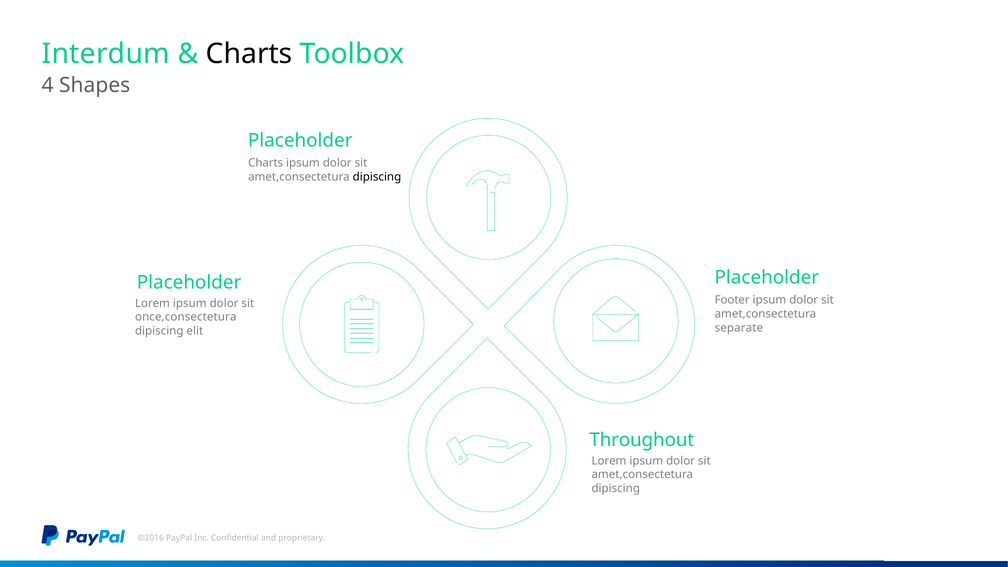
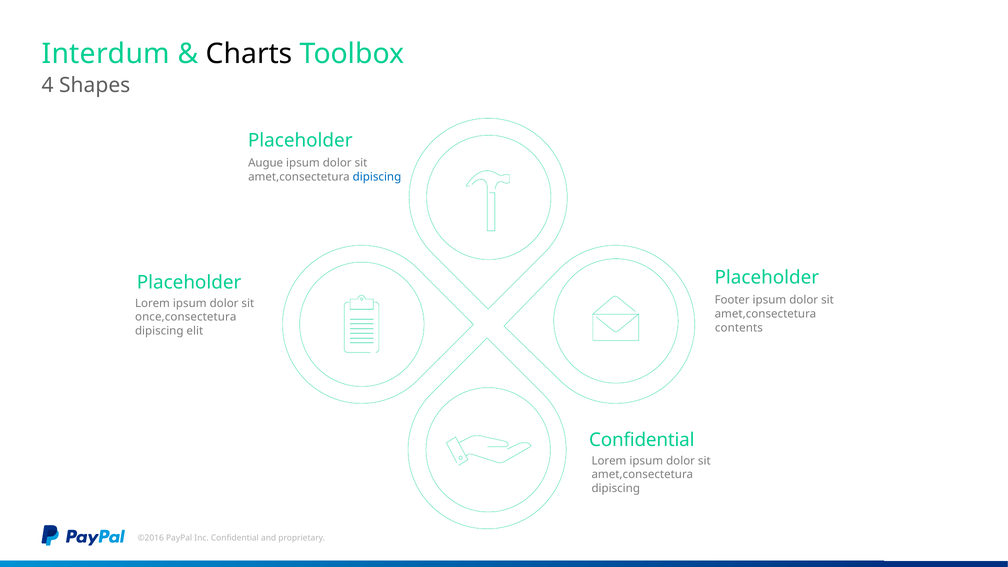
Charts: Charts -> Augue (266, 163)
dipiscing colour: black -> blue (377, 177)
separate: separate -> contents (739, 328)
Throughout: Throughout -> Confidential (642, 440)
